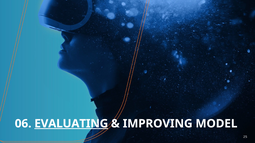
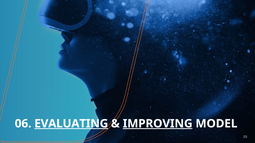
IMPROVING underline: none -> present (158, 124)
